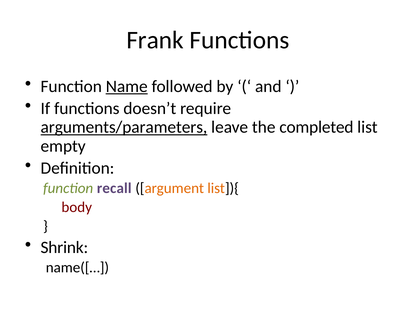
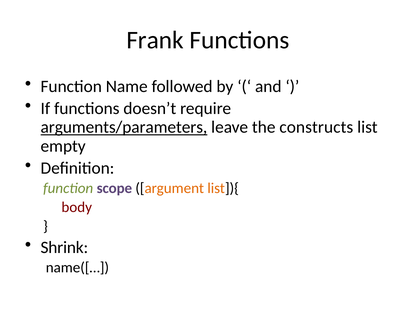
Name underline: present -> none (127, 86)
completed: completed -> constructs (316, 127)
recall: recall -> scope (114, 188)
